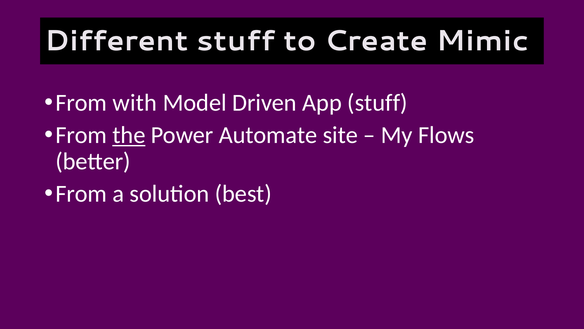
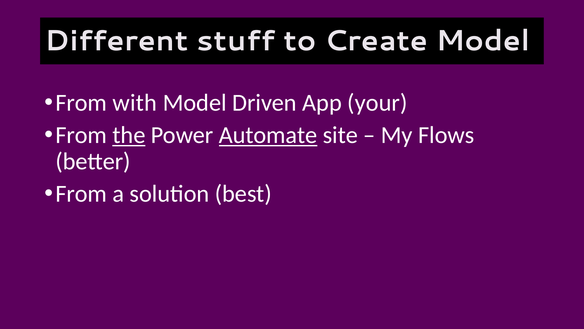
Create Mimic: Mimic -> Model (483, 41)
App stuff: stuff -> your (377, 103)
Automate underline: none -> present (268, 135)
